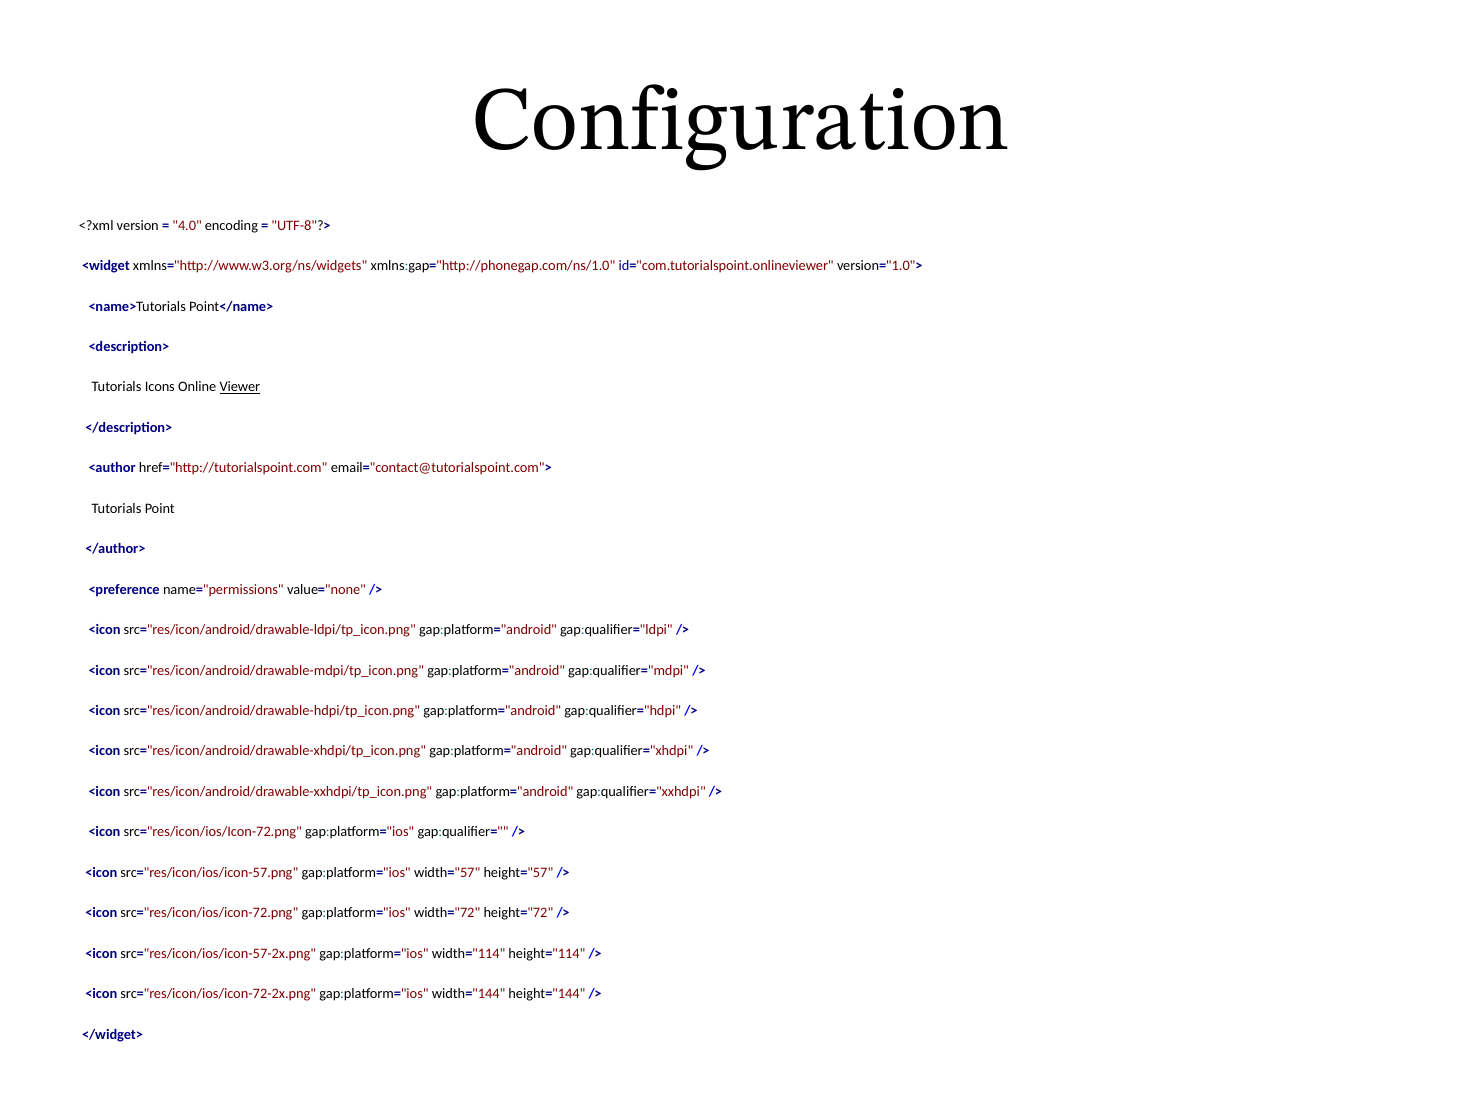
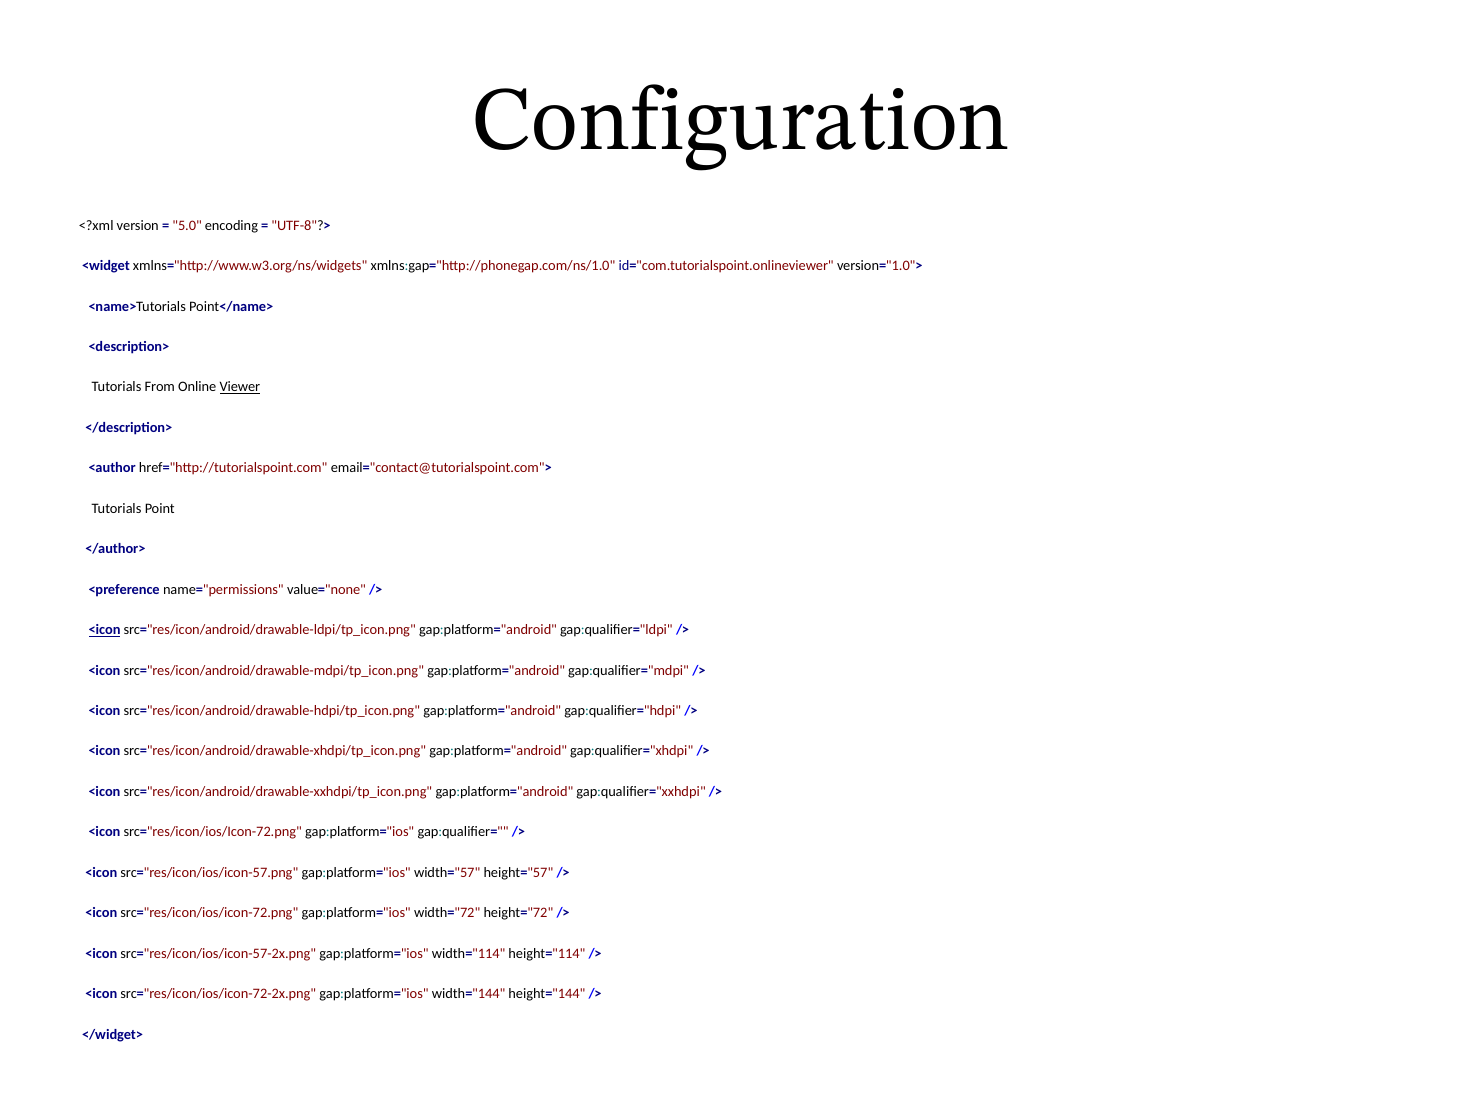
4.0: 4.0 -> 5.0 (187, 225)
Icons: Icons -> From (160, 387)
<icon underline: none -> present (105, 630)
